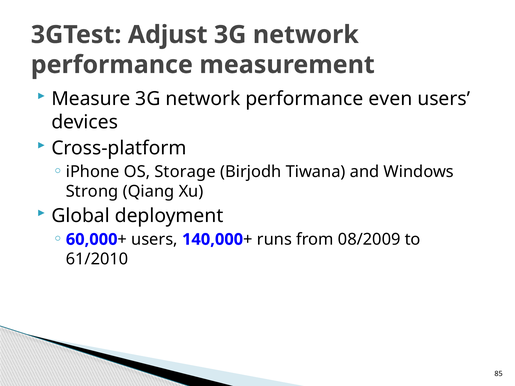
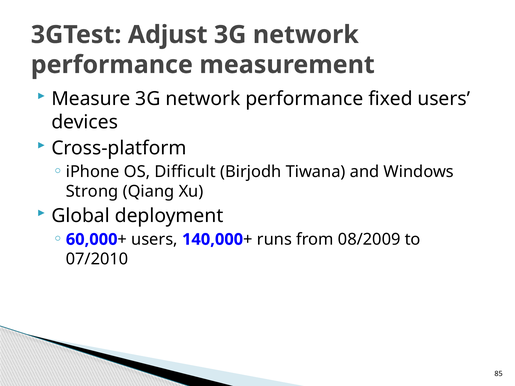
even: even -> fixed (391, 99)
Storage: Storage -> Difficult (185, 172)
61/2010: 61/2010 -> 07/2010 (97, 259)
